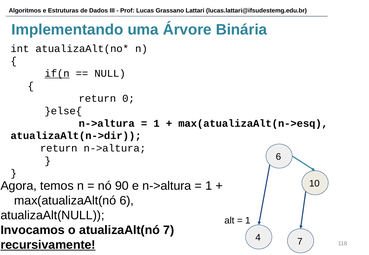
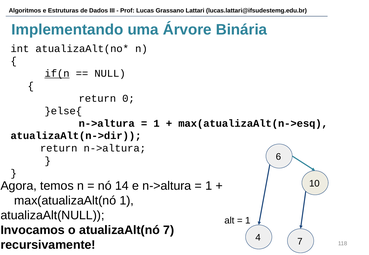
90: 90 -> 14 (122, 186)
max(atualizaAlt(nó 6: 6 -> 1 (127, 201)
recursivamente underline: present -> none (48, 245)
